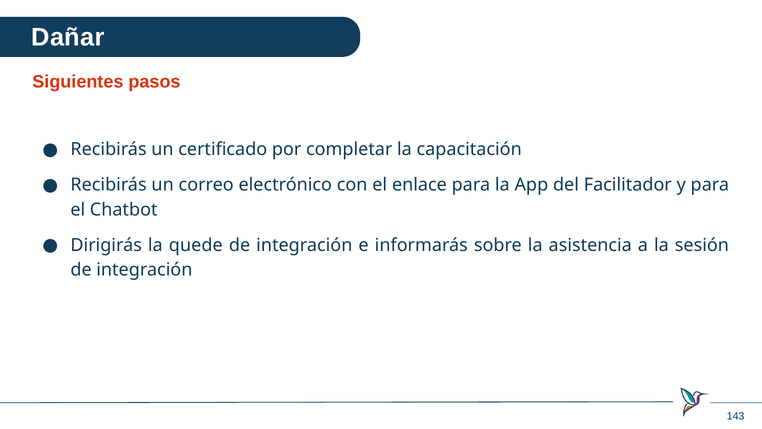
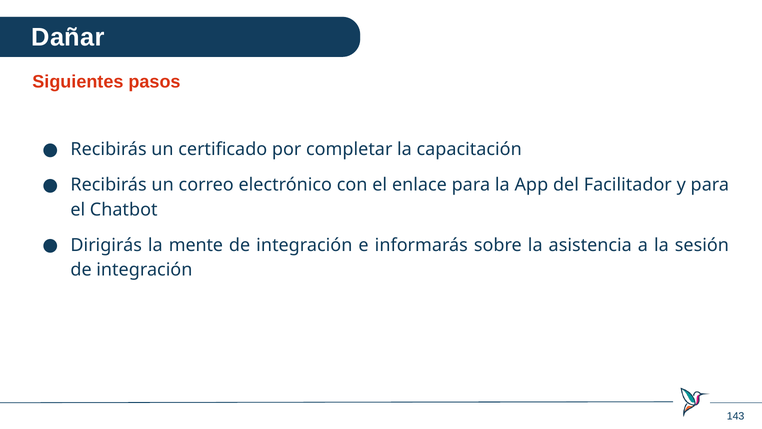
quede: quede -> mente (196, 245)
